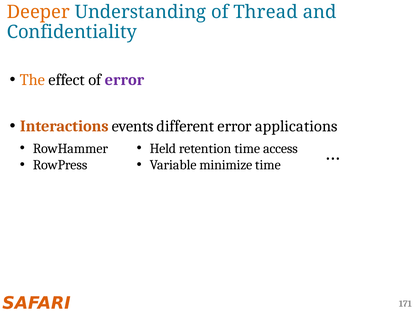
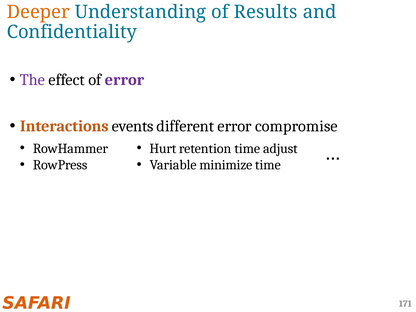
Thread: Thread -> Results (266, 12)
The colour: orange -> purple (33, 80)
applications: applications -> compromise (296, 126)
Held: Held -> Hurt (163, 148)
access: access -> adjust (280, 148)
